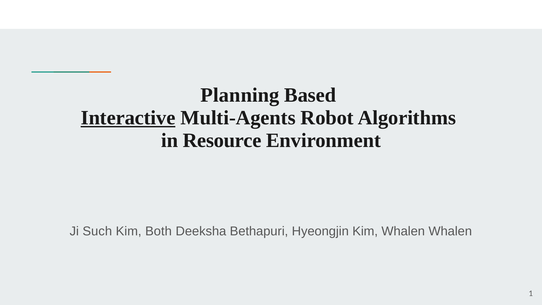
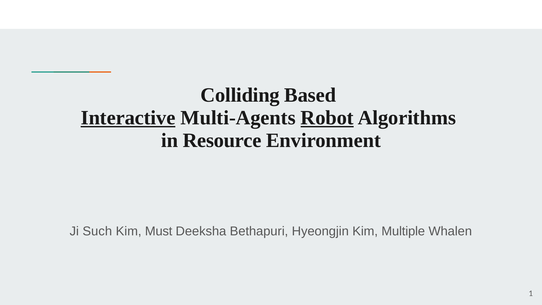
Planning: Planning -> Colliding (240, 95)
Robot underline: none -> present (327, 118)
Both: Both -> Must (159, 231)
Kim Whalen: Whalen -> Multiple (403, 231)
